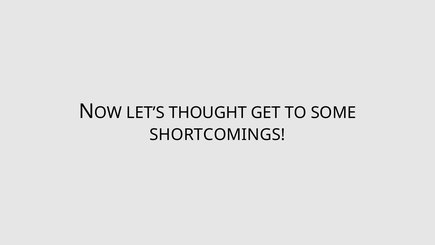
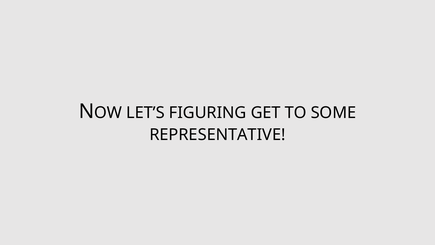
THOUGHT: THOUGHT -> FIGURING (208, 113)
SHORTCOMINGS: SHORTCOMINGS -> REPRESENTATIVE (217, 135)
